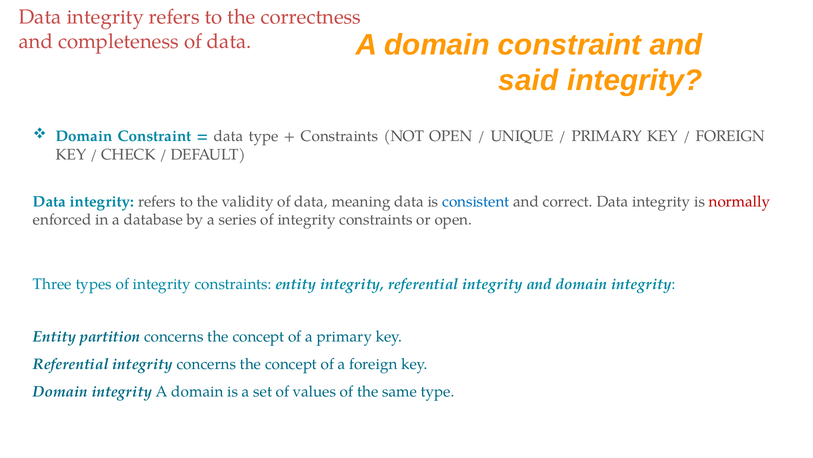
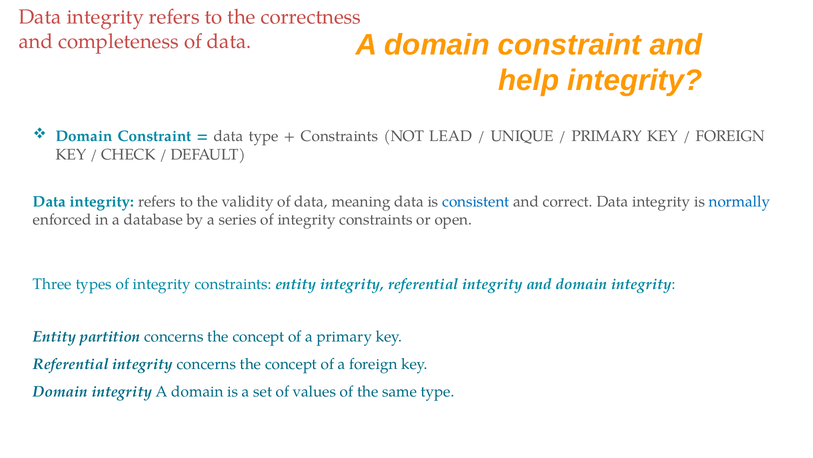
said: said -> help (529, 80)
NOT OPEN: OPEN -> LEAD (451, 136)
normally colour: red -> blue (739, 201)
